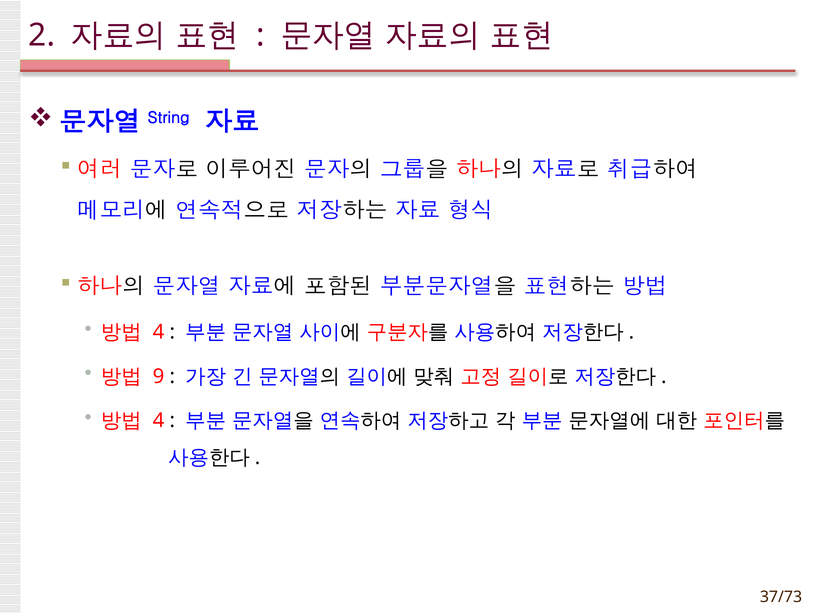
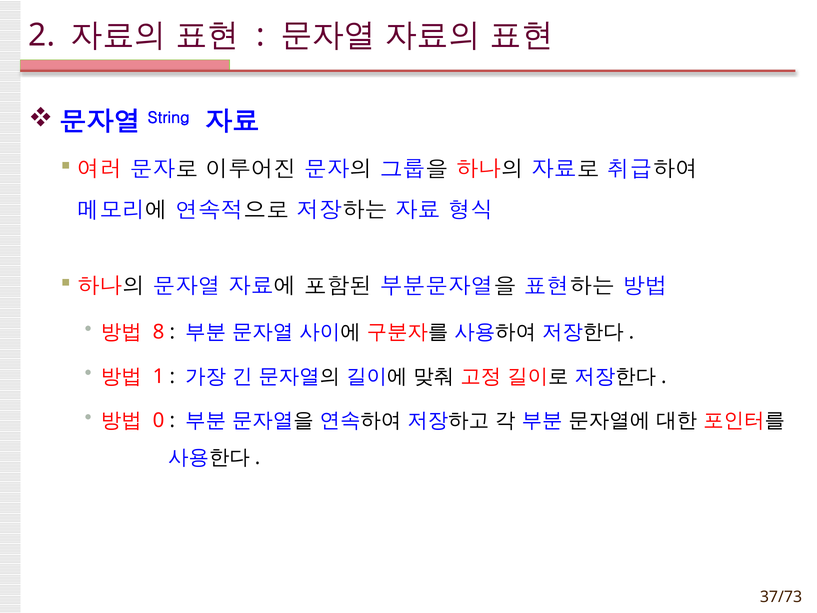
4: 4 -> 8 (158, 332)
9: 9 -> 1 (158, 376)
4: 4 -> 0 (158, 421)
